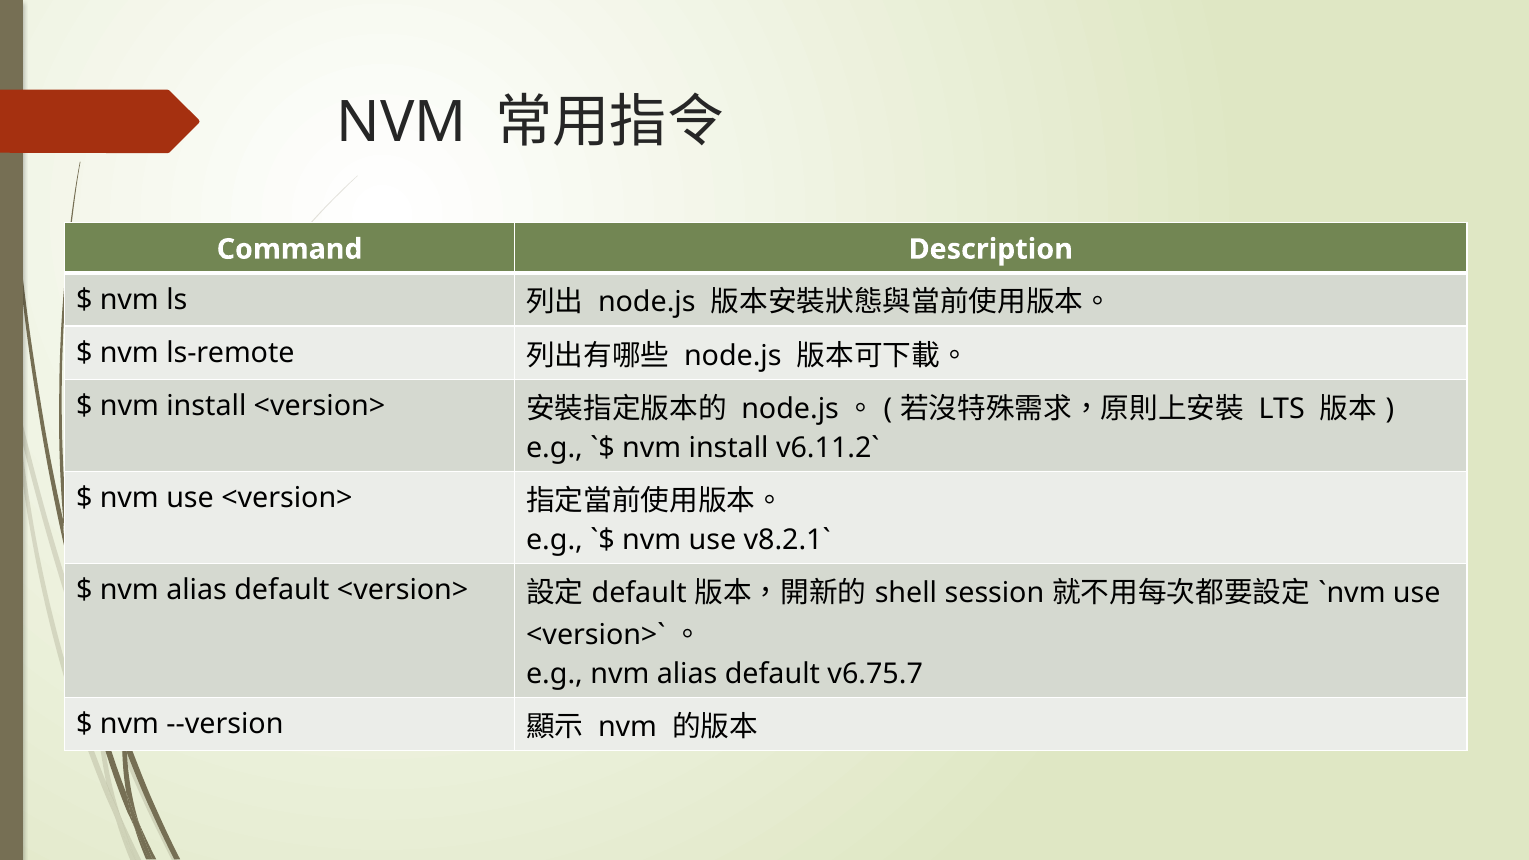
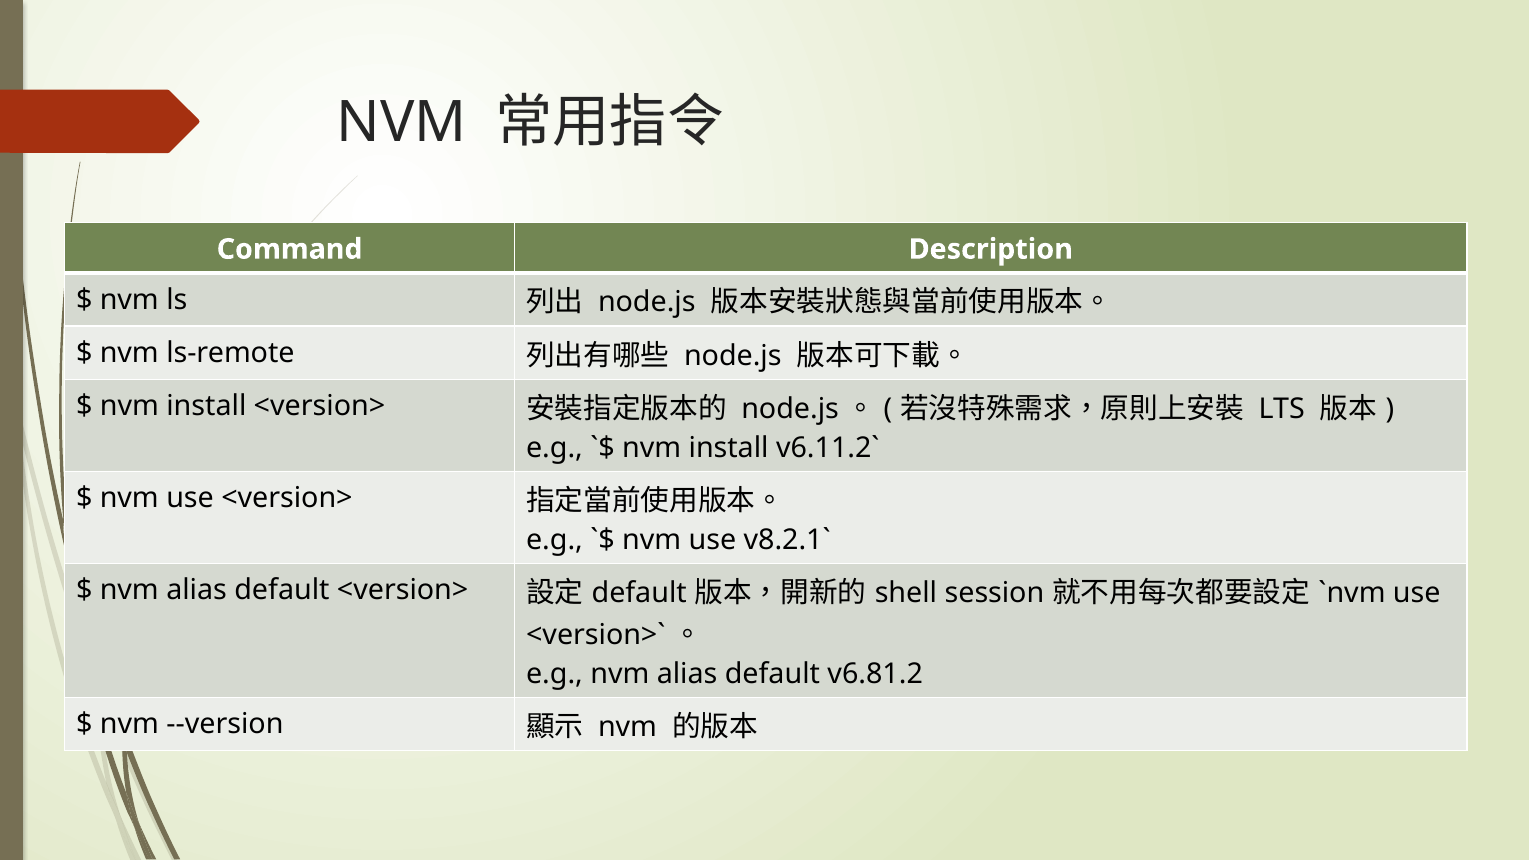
v6.75.7: v6.75.7 -> v6.81.2 (875, 674)
